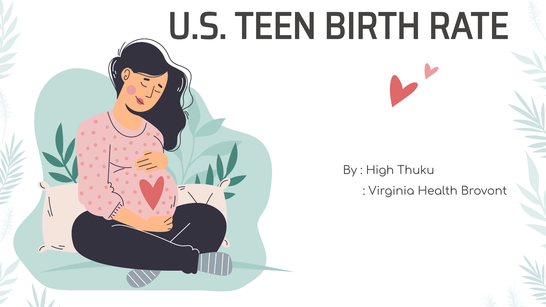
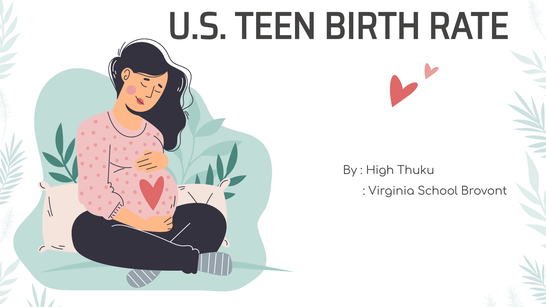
Health: Health -> School (438, 191)
